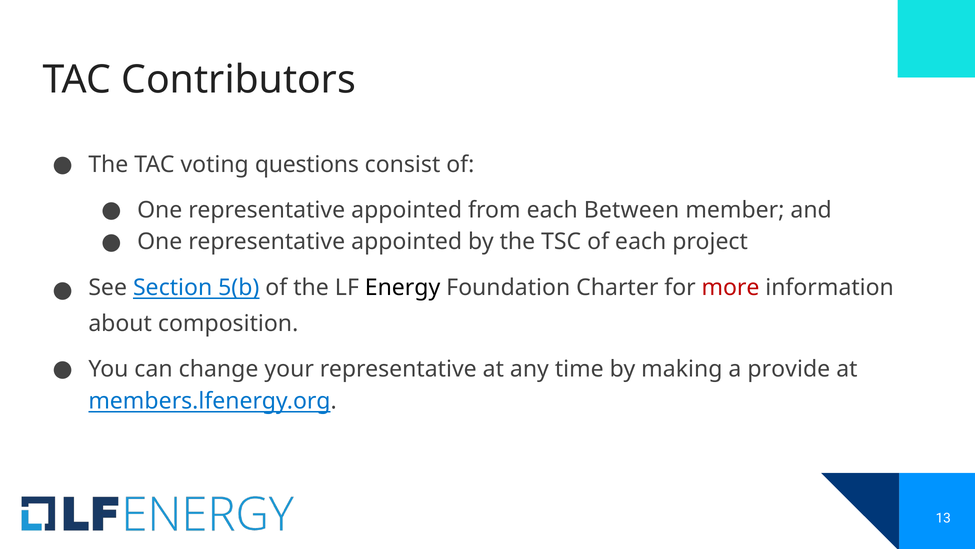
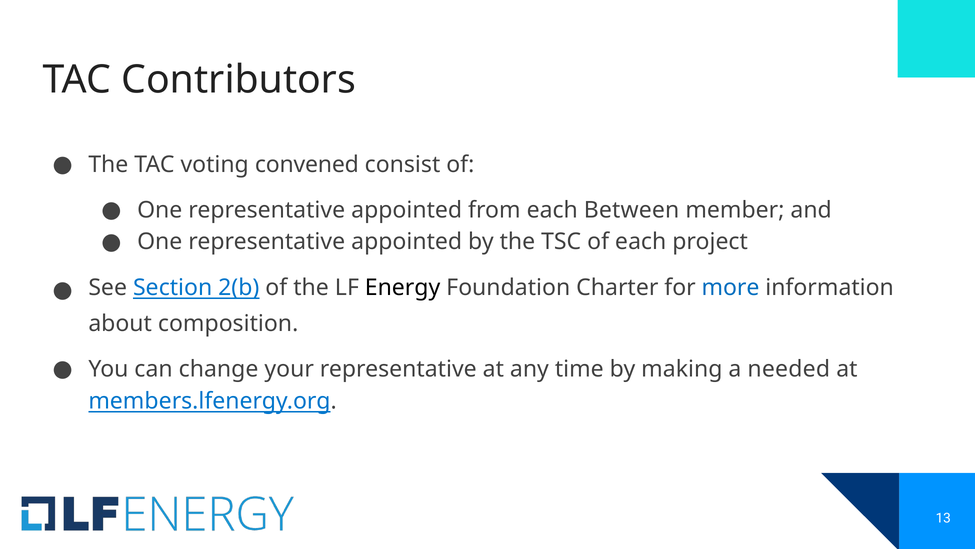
questions: questions -> convened (307, 164)
5(b: 5(b -> 2(b (239, 288)
more colour: red -> blue (731, 288)
provide: provide -> needed (789, 369)
